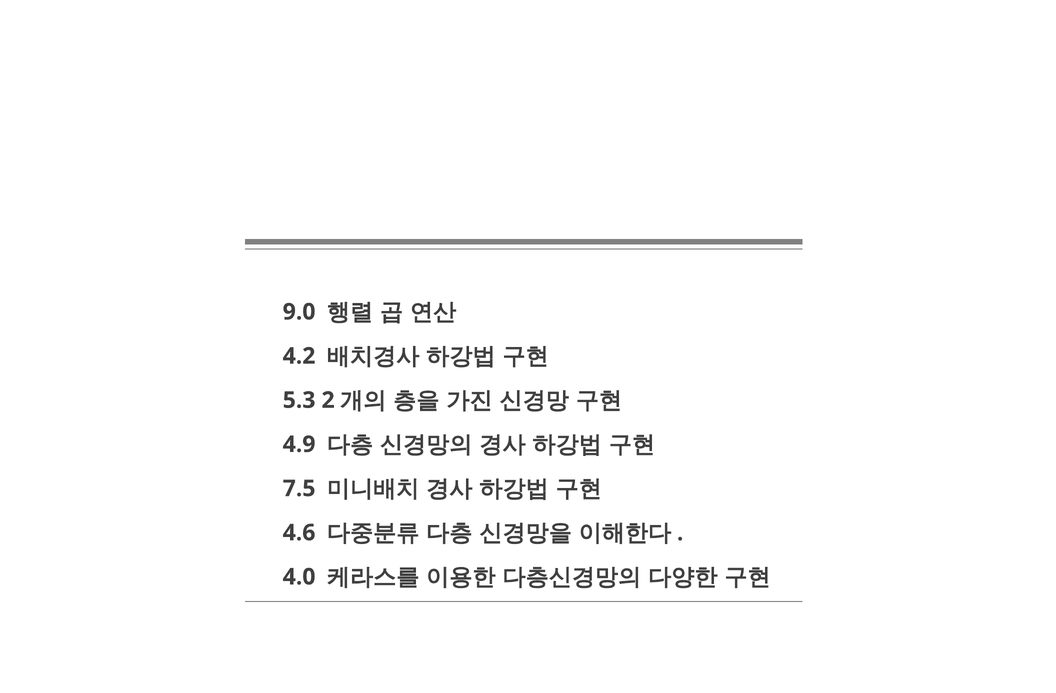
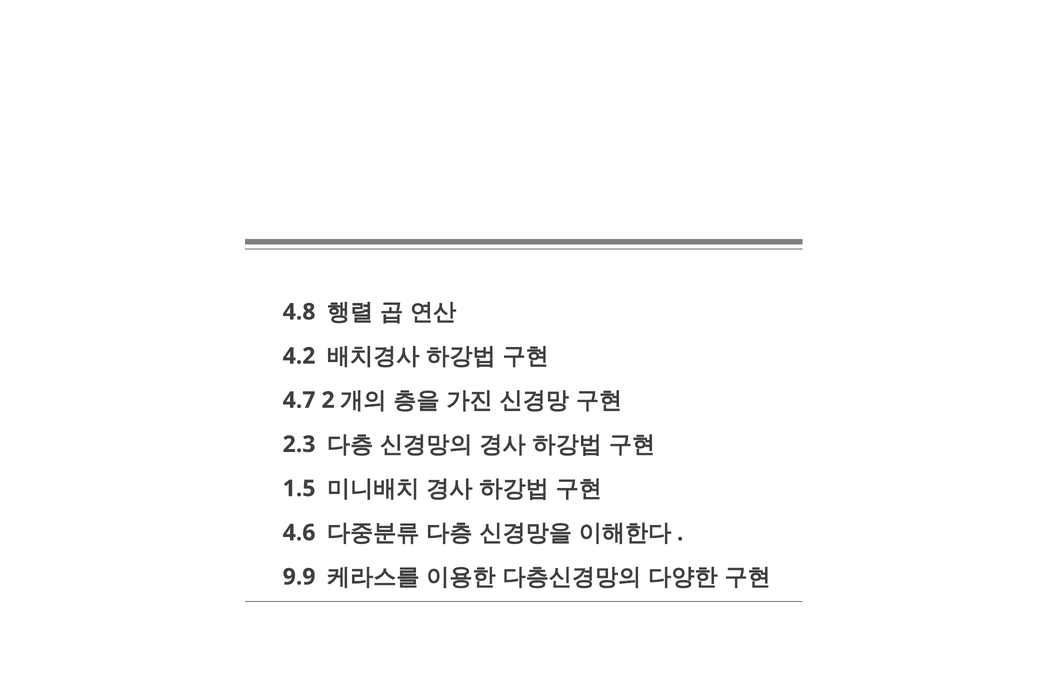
9.0: 9.0 -> 4.8 (299, 312)
5.3: 5.3 -> 4.7 (299, 401)
4.9: 4.9 -> 2.3 (299, 445)
7.5: 7.5 -> 1.5 (299, 489)
4.0: 4.0 -> 9.9 (299, 577)
